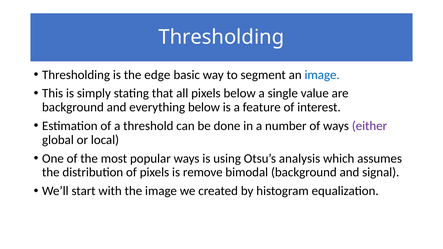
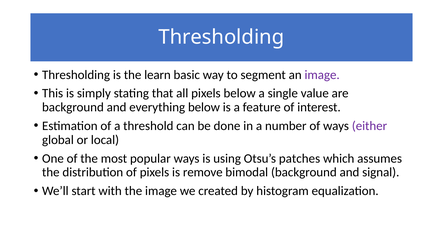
edge: edge -> learn (157, 75)
image colour: blue -> purple (322, 75)
analysis: analysis -> patches (300, 159)
